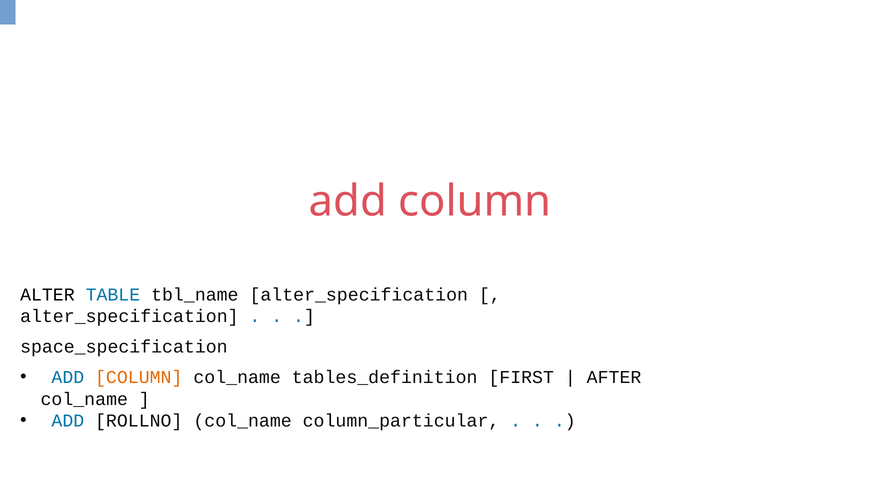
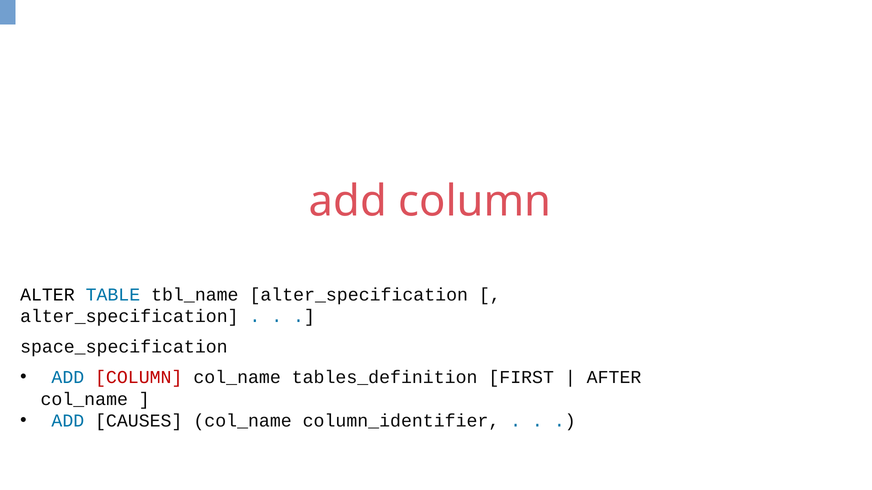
COLUMN colour: orange -> red (139, 378)
ROLLNO: ROLLNO -> CAUSES (139, 421)
column_particular: column_particular -> column_identifier (401, 421)
